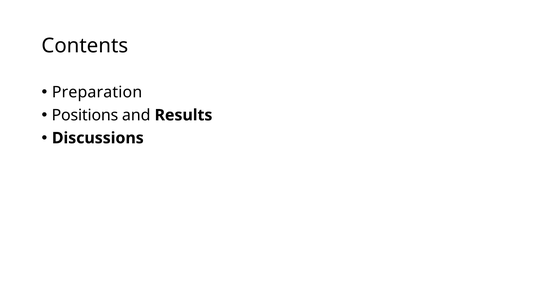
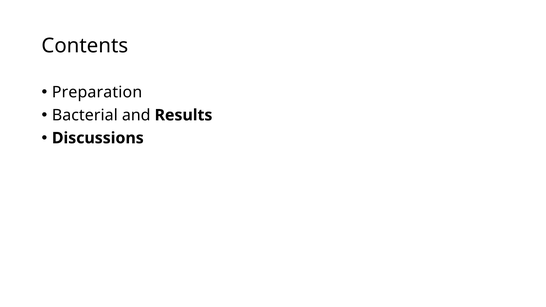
Positions: Positions -> Bacterial (85, 115)
